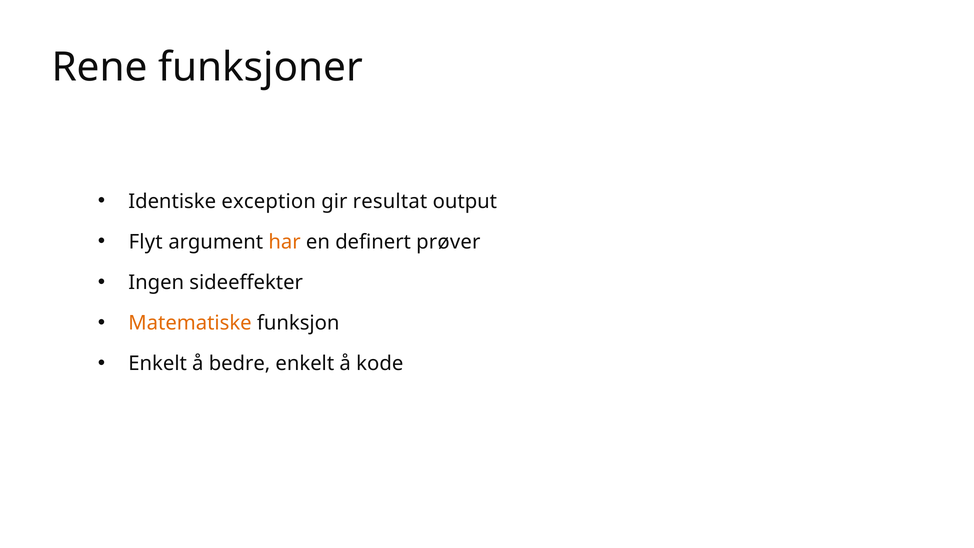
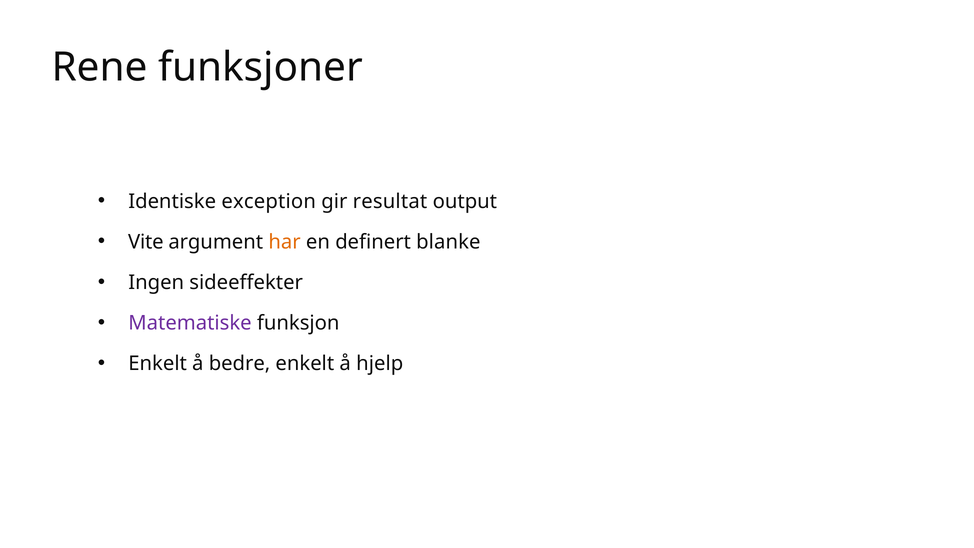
Flyt: Flyt -> Vite (146, 242)
prøver: prøver -> blanke (448, 242)
Matematiske colour: orange -> purple (190, 323)
kode: kode -> hjelp (380, 364)
